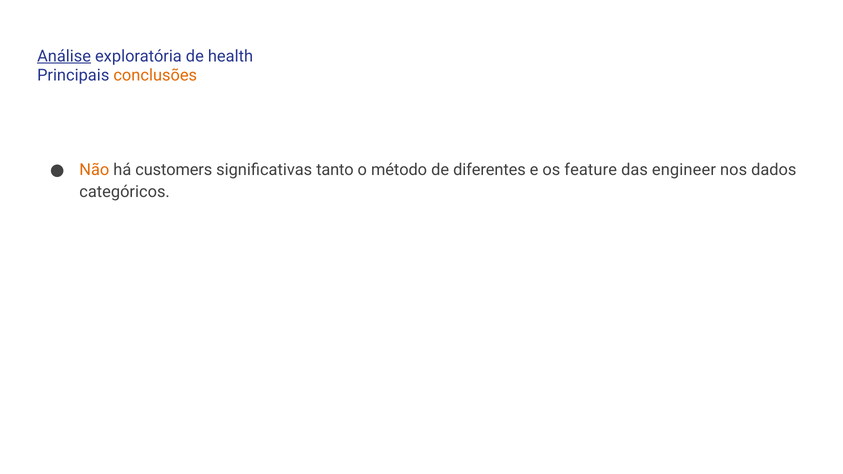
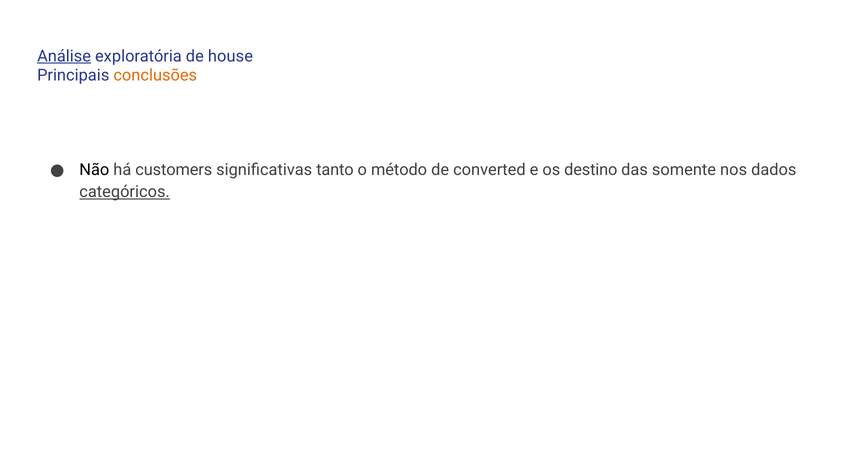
health: health -> house (230, 56)
Não colour: orange -> black (94, 170)
diferentes: diferentes -> converted (489, 170)
feature: feature -> destino (591, 170)
engineer: engineer -> somente (684, 170)
categóricos underline: none -> present (125, 192)
